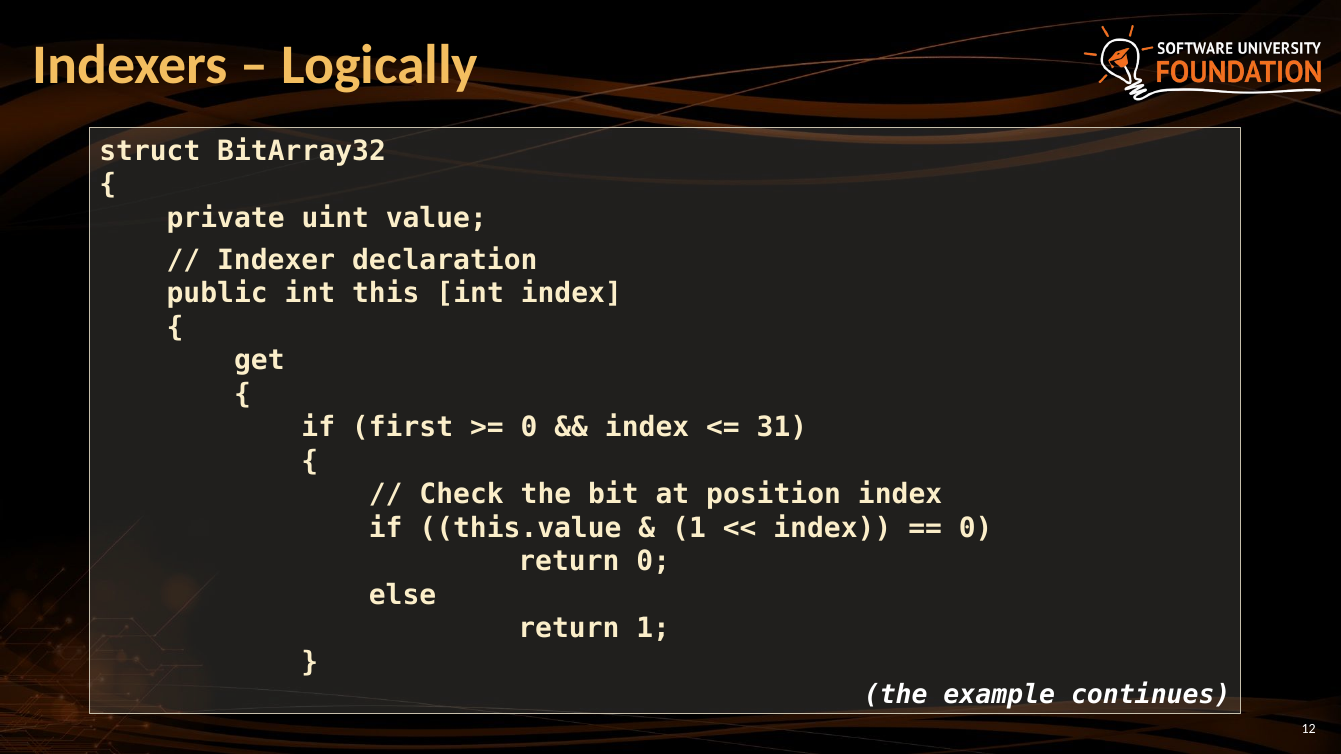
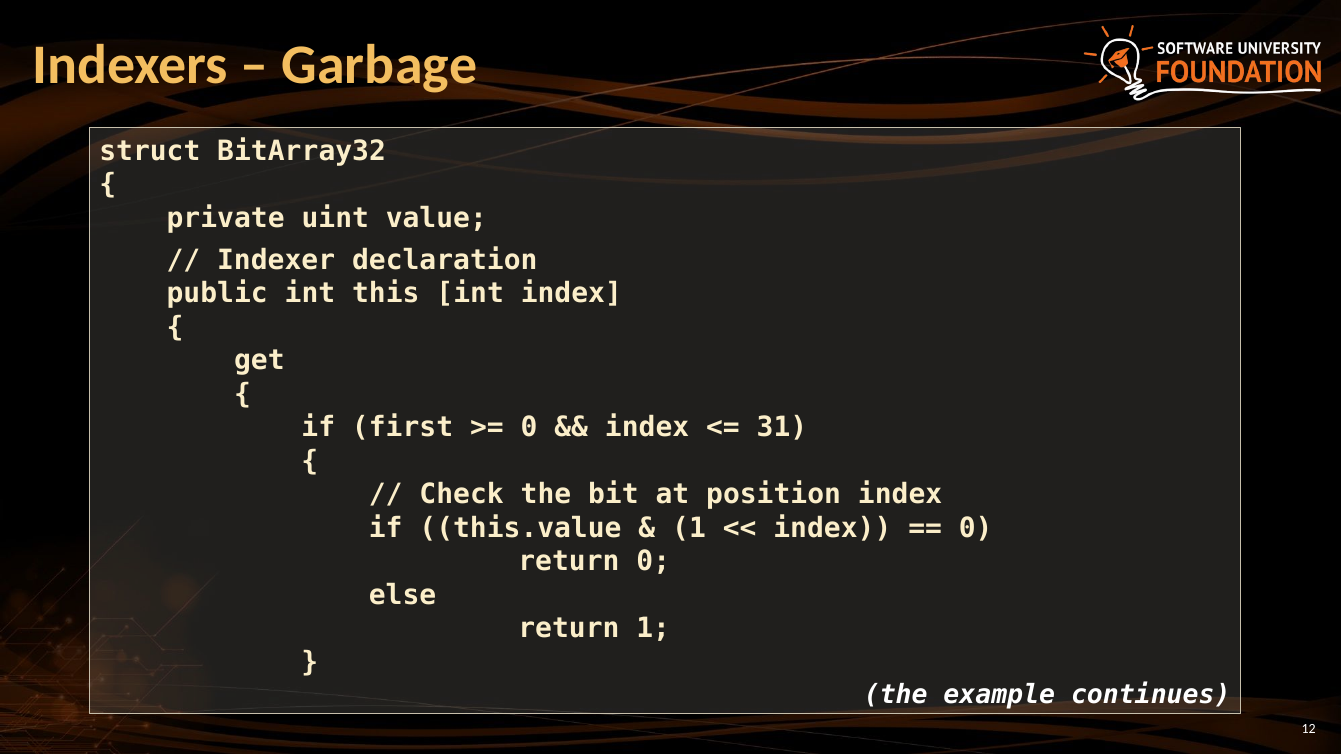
Logically: Logically -> Garbage (379, 65)
